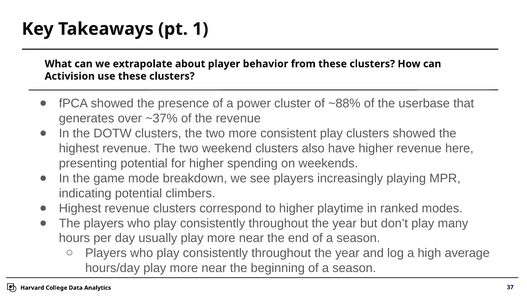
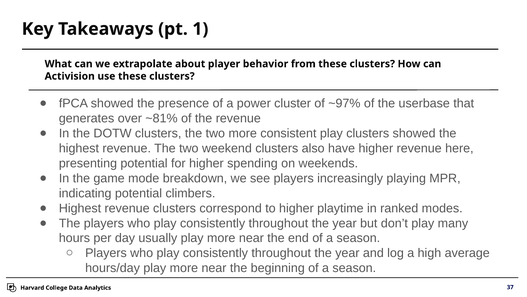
~88%: ~88% -> ~97% (344, 103)
~37%: ~37% -> ~81% (161, 118)
